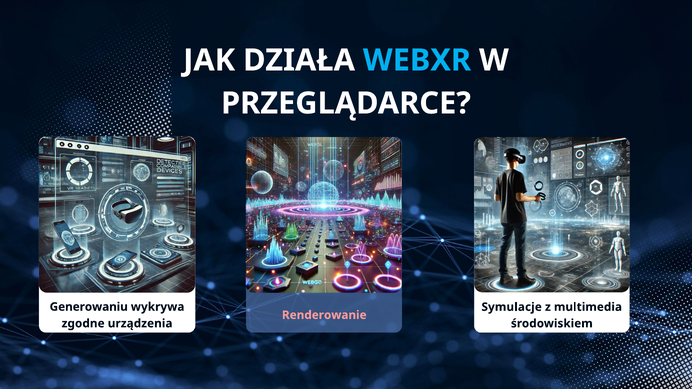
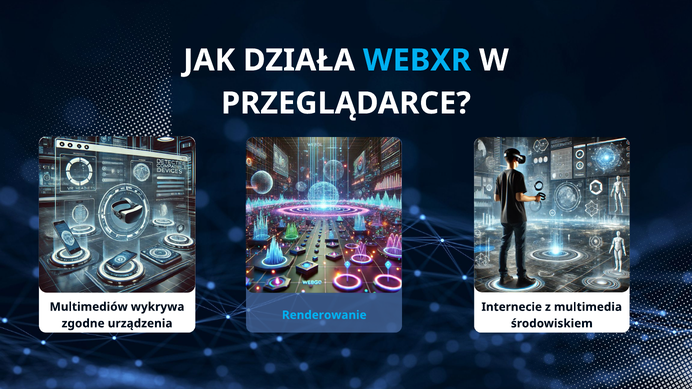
Generowaniu: Generowaniu -> Multimediów (89, 307)
Symulacje: Symulacje -> Internecie (512, 307)
Renderowanie colour: pink -> light blue (324, 315)
